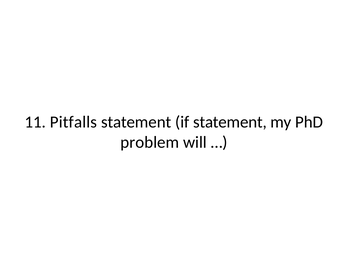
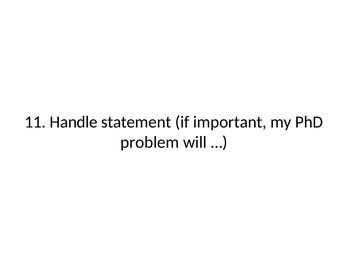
Pitfalls: Pitfalls -> Handle (74, 122)
if statement: statement -> important (230, 122)
